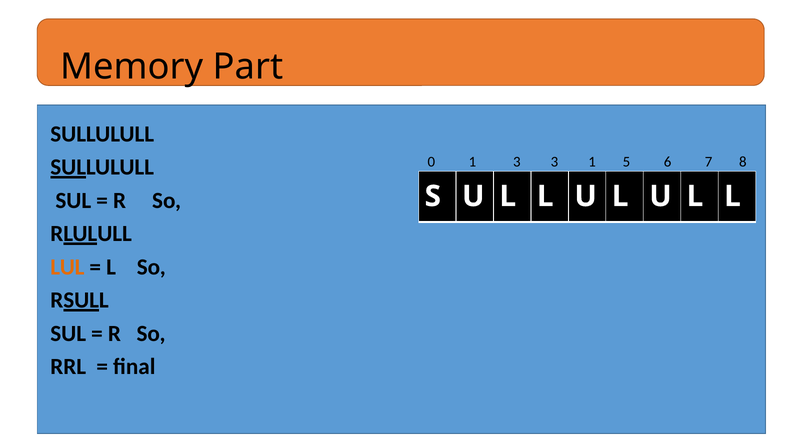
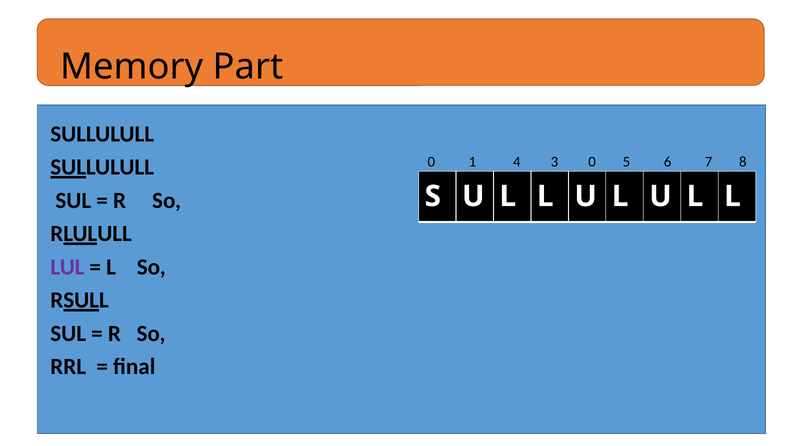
1 3: 3 -> 4 (517, 162)
3 1: 1 -> 0 (592, 162)
LUL colour: orange -> purple (67, 267)
